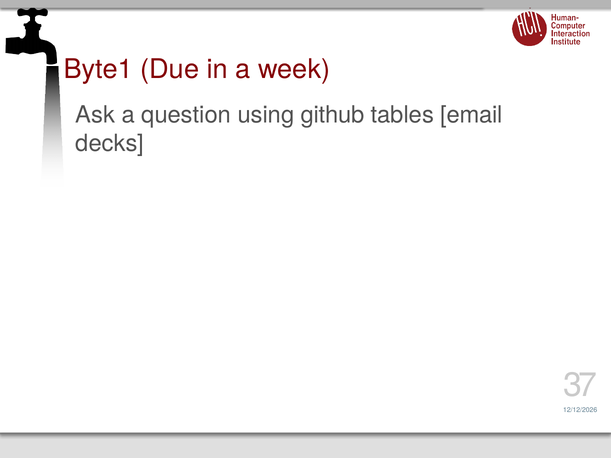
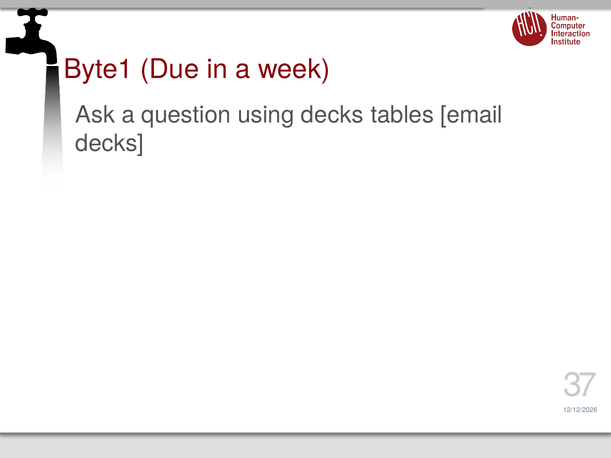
using github: github -> decks (332, 115)
